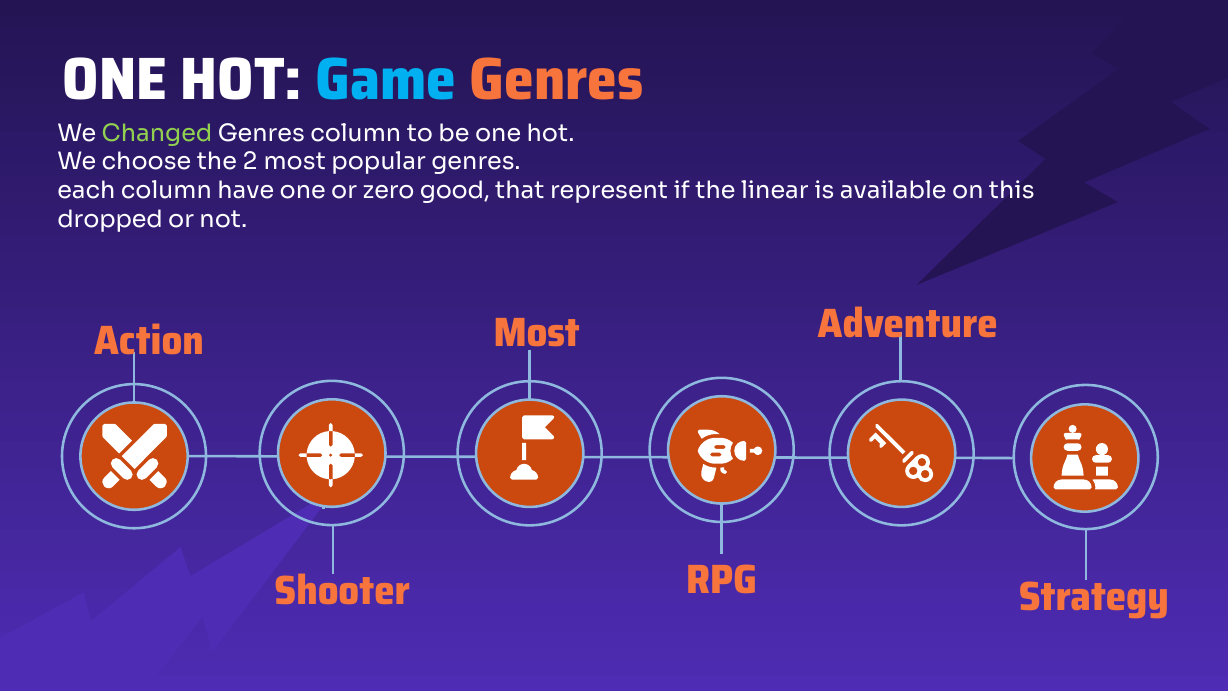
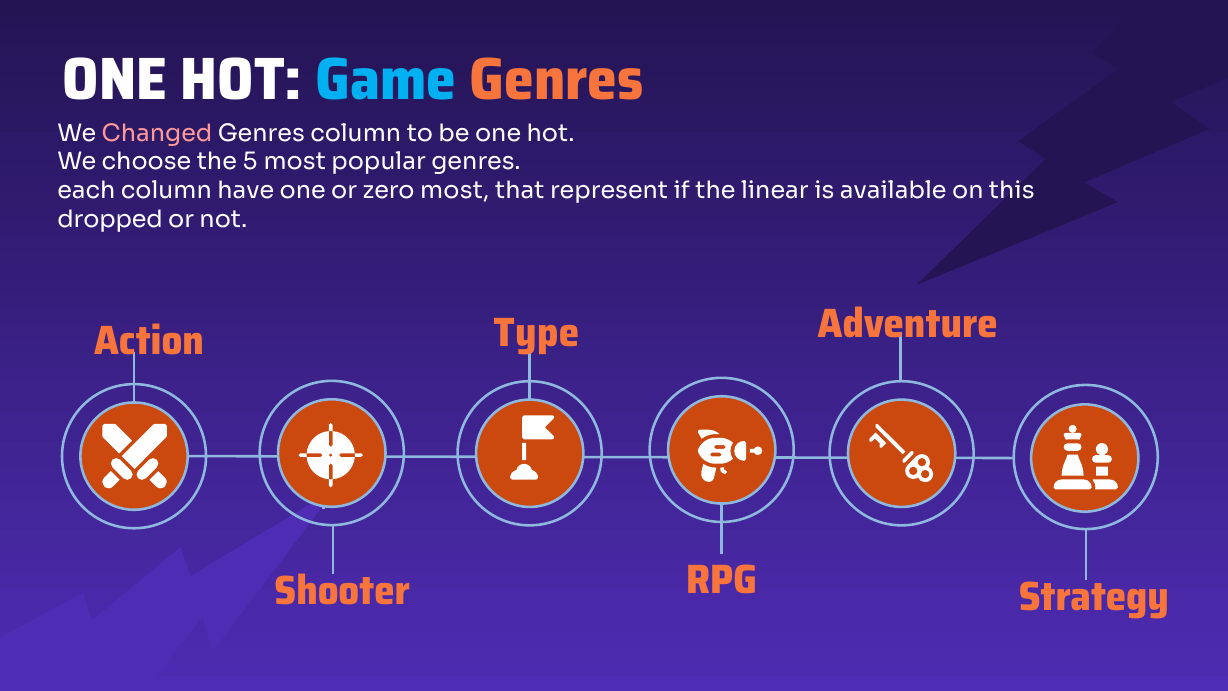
Changed colour: light green -> pink (157, 133)
2: 2 -> 5 (250, 162)
zero good: good -> most (455, 191)
Most: Most -> Type (536, 333)
